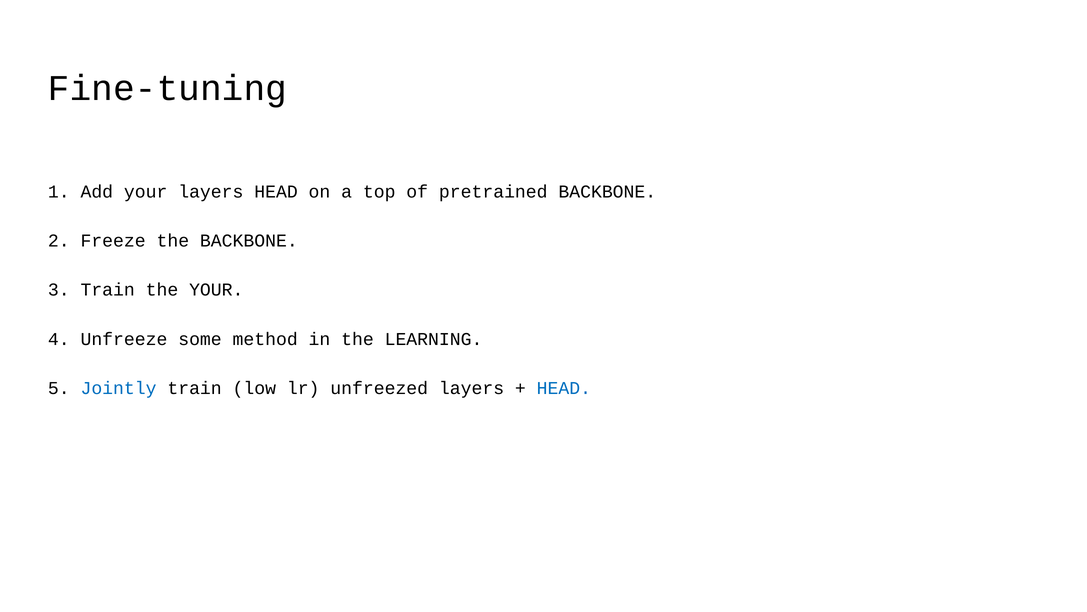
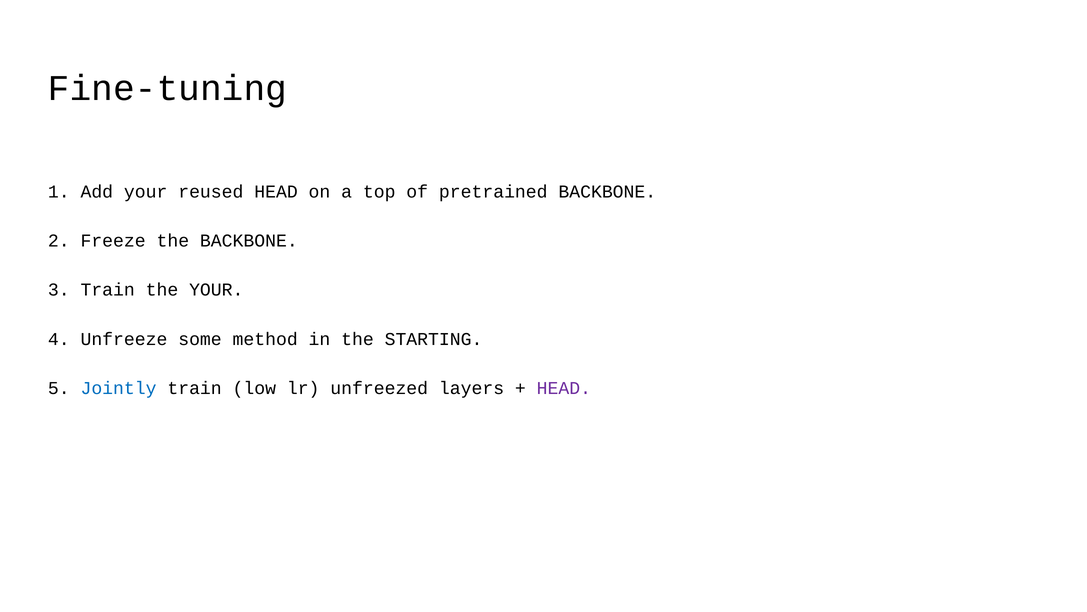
your layers: layers -> reused (211, 191)
LEARNING: LEARNING -> STARTING (434, 339)
HEAD colour: blue -> purple (564, 388)
